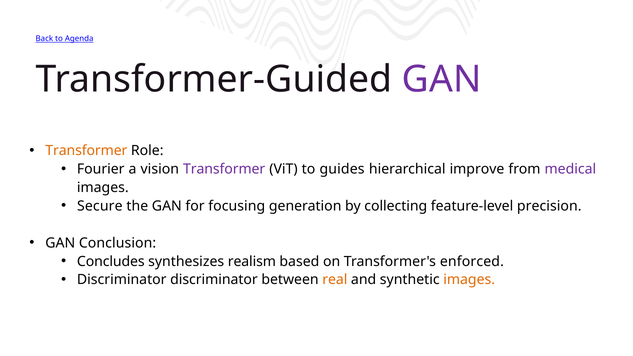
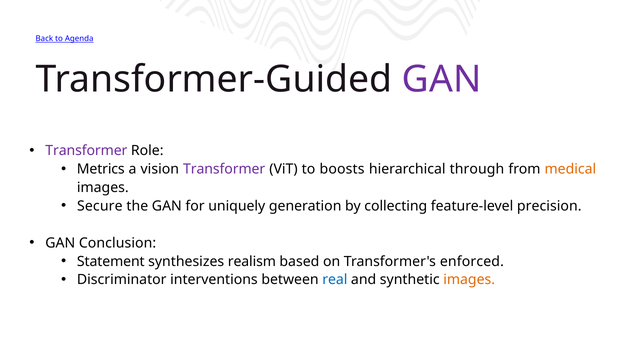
Transformer colour: orange -> purple (86, 151)
Fourier: Fourier -> Metrics (101, 169)
guides: guides -> boosts (342, 169)
improve: improve -> through (477, 169)
medical colour: purple -> orange (570, 169)
focusing: focusing -> uniquely (237, 206)
Concludes: Concludes -> Statement (111, 261)
Discriminator discriminator: discriminator -> interventions (214, 280)
real colour: orange -> blue (335, 280)
